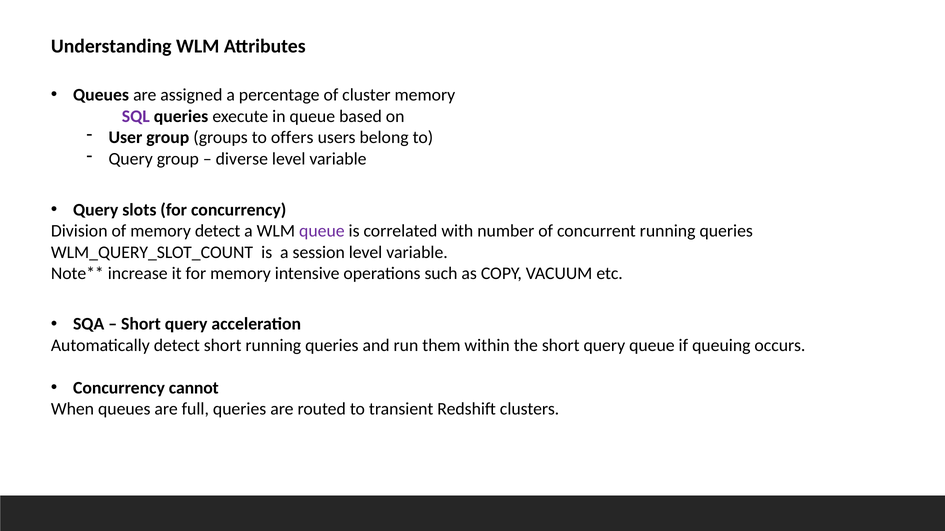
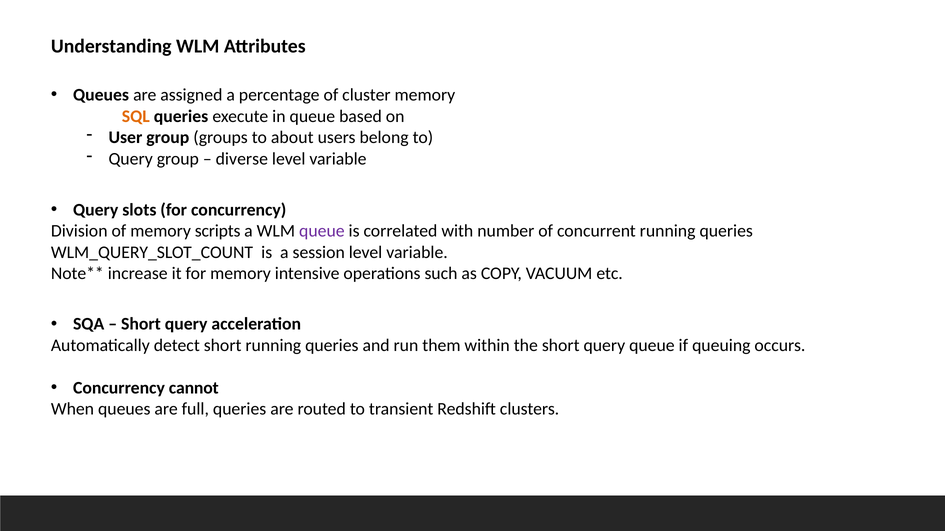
SQL colour: purple -> orange (136, 116)
offers: offers -> about (292, 138)
memory detect: detect -> scripts (218, 231)
